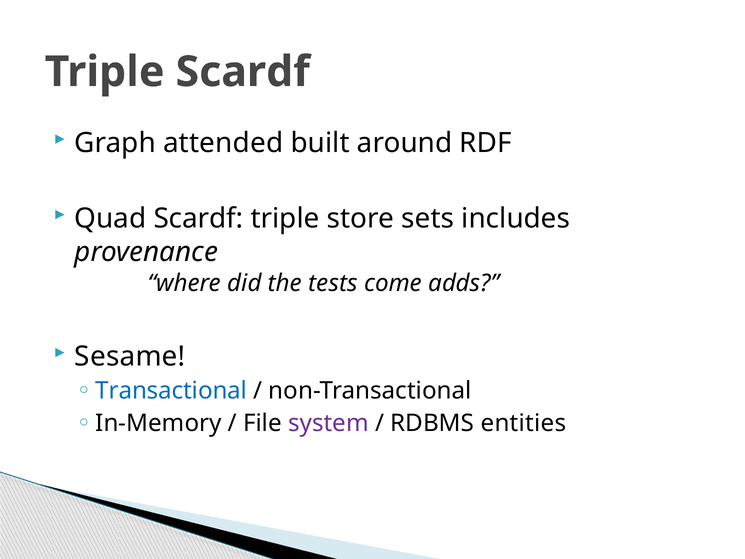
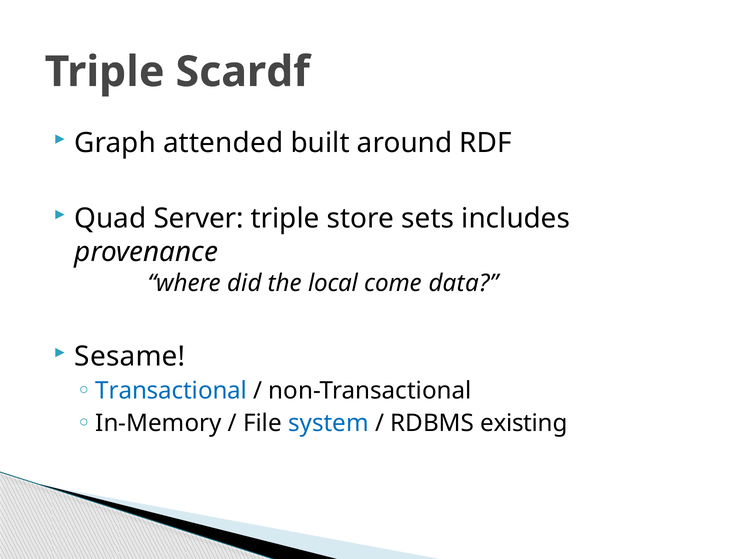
Quad Scardf: Scardf -> Server (199, 218)
tests: tests -> local (333, 283)
adds: adds -> data (464, 283)
system colour: purple -> blue (328, 423)
entities: entities -> existing (524, 423)
